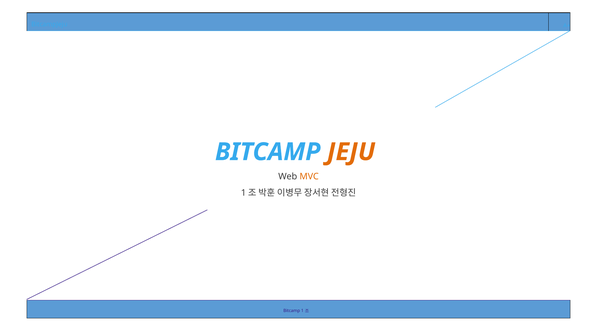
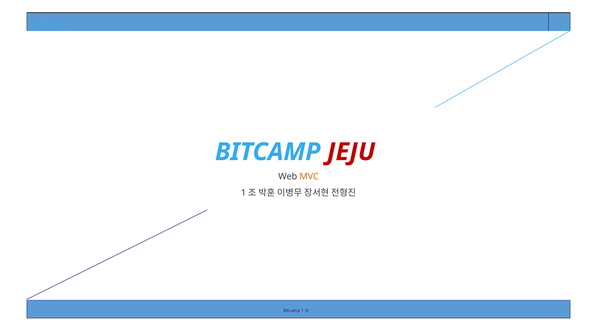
JEJU colour: orange -> red (351, 152)
